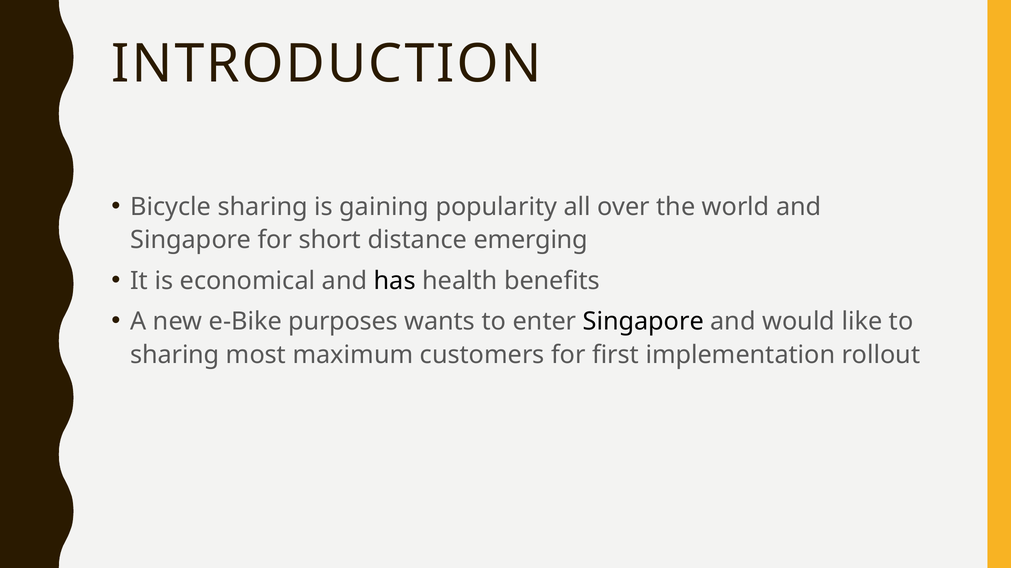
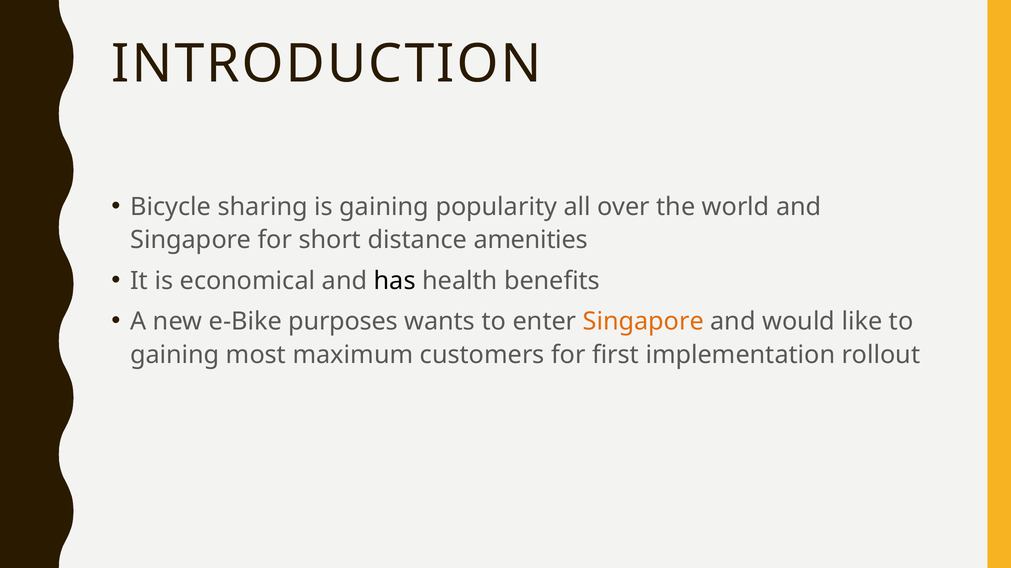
emerging: emerging -> amenities (531, 240)
Singapore colour: black -> orange (643, 322)
sharing: sharing -> gaining (175, 355)
